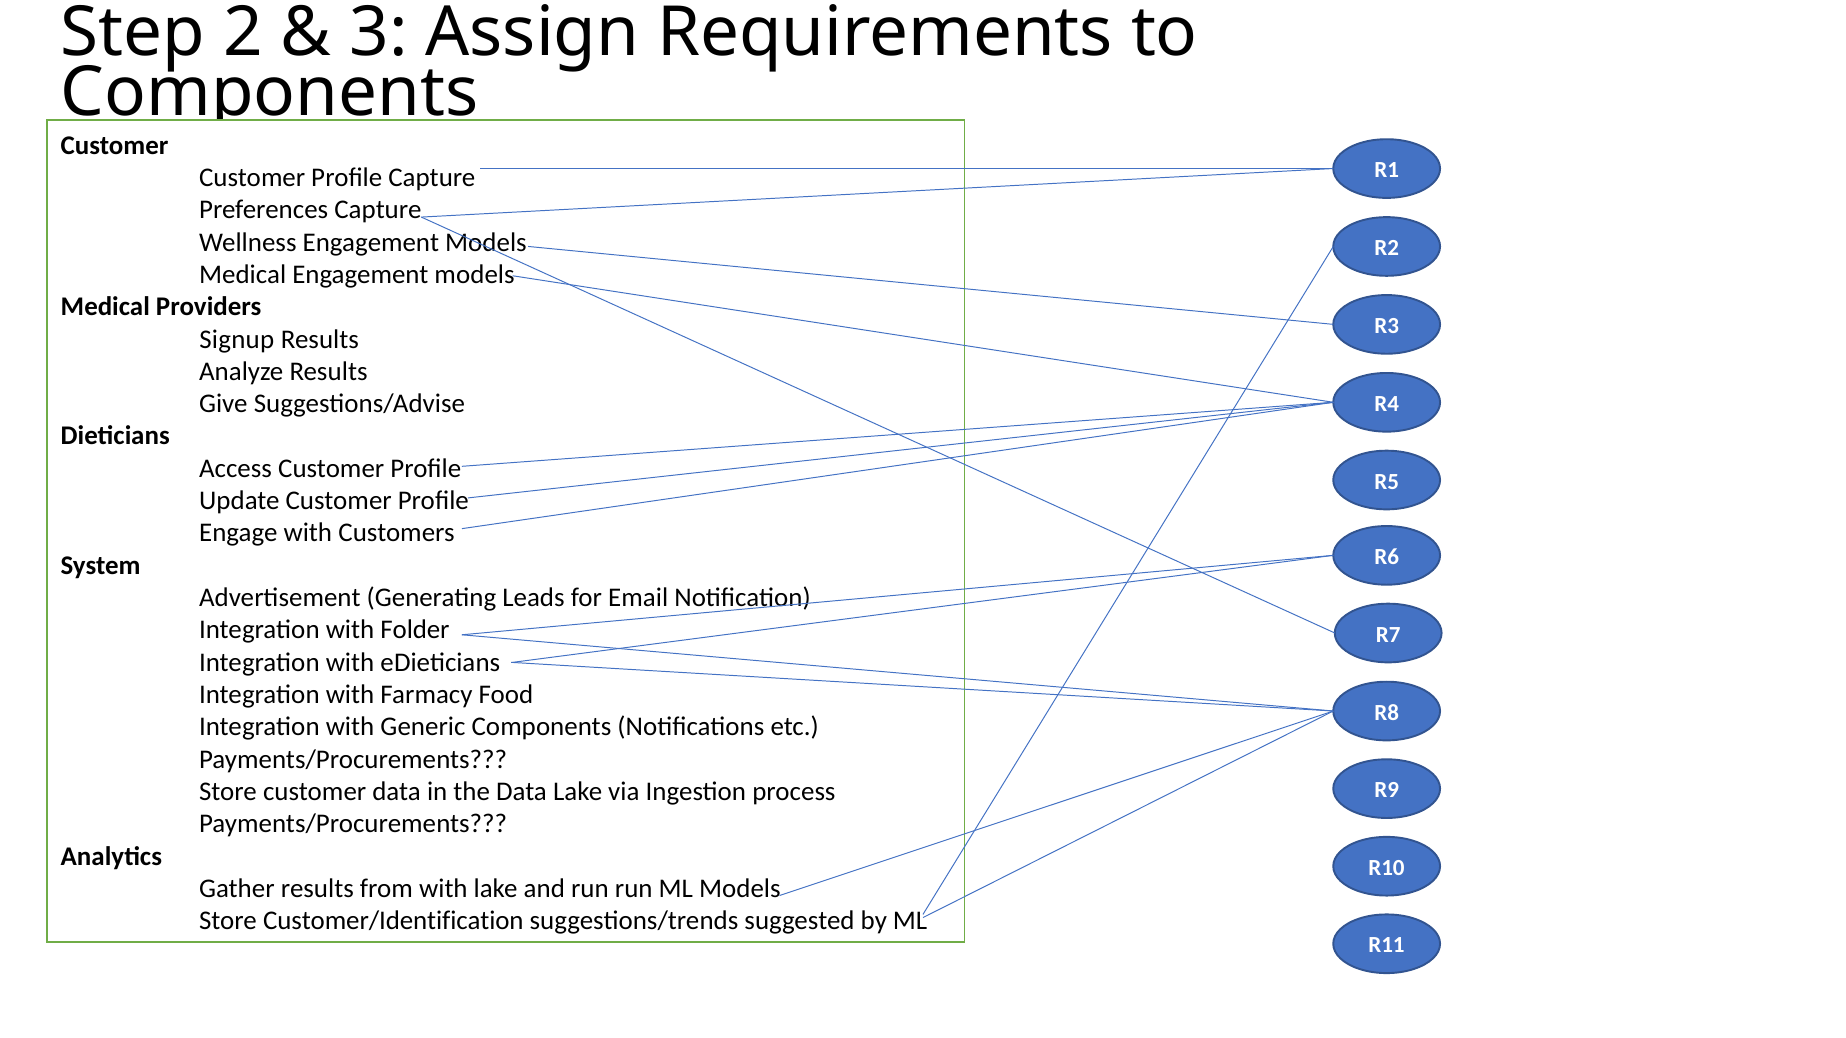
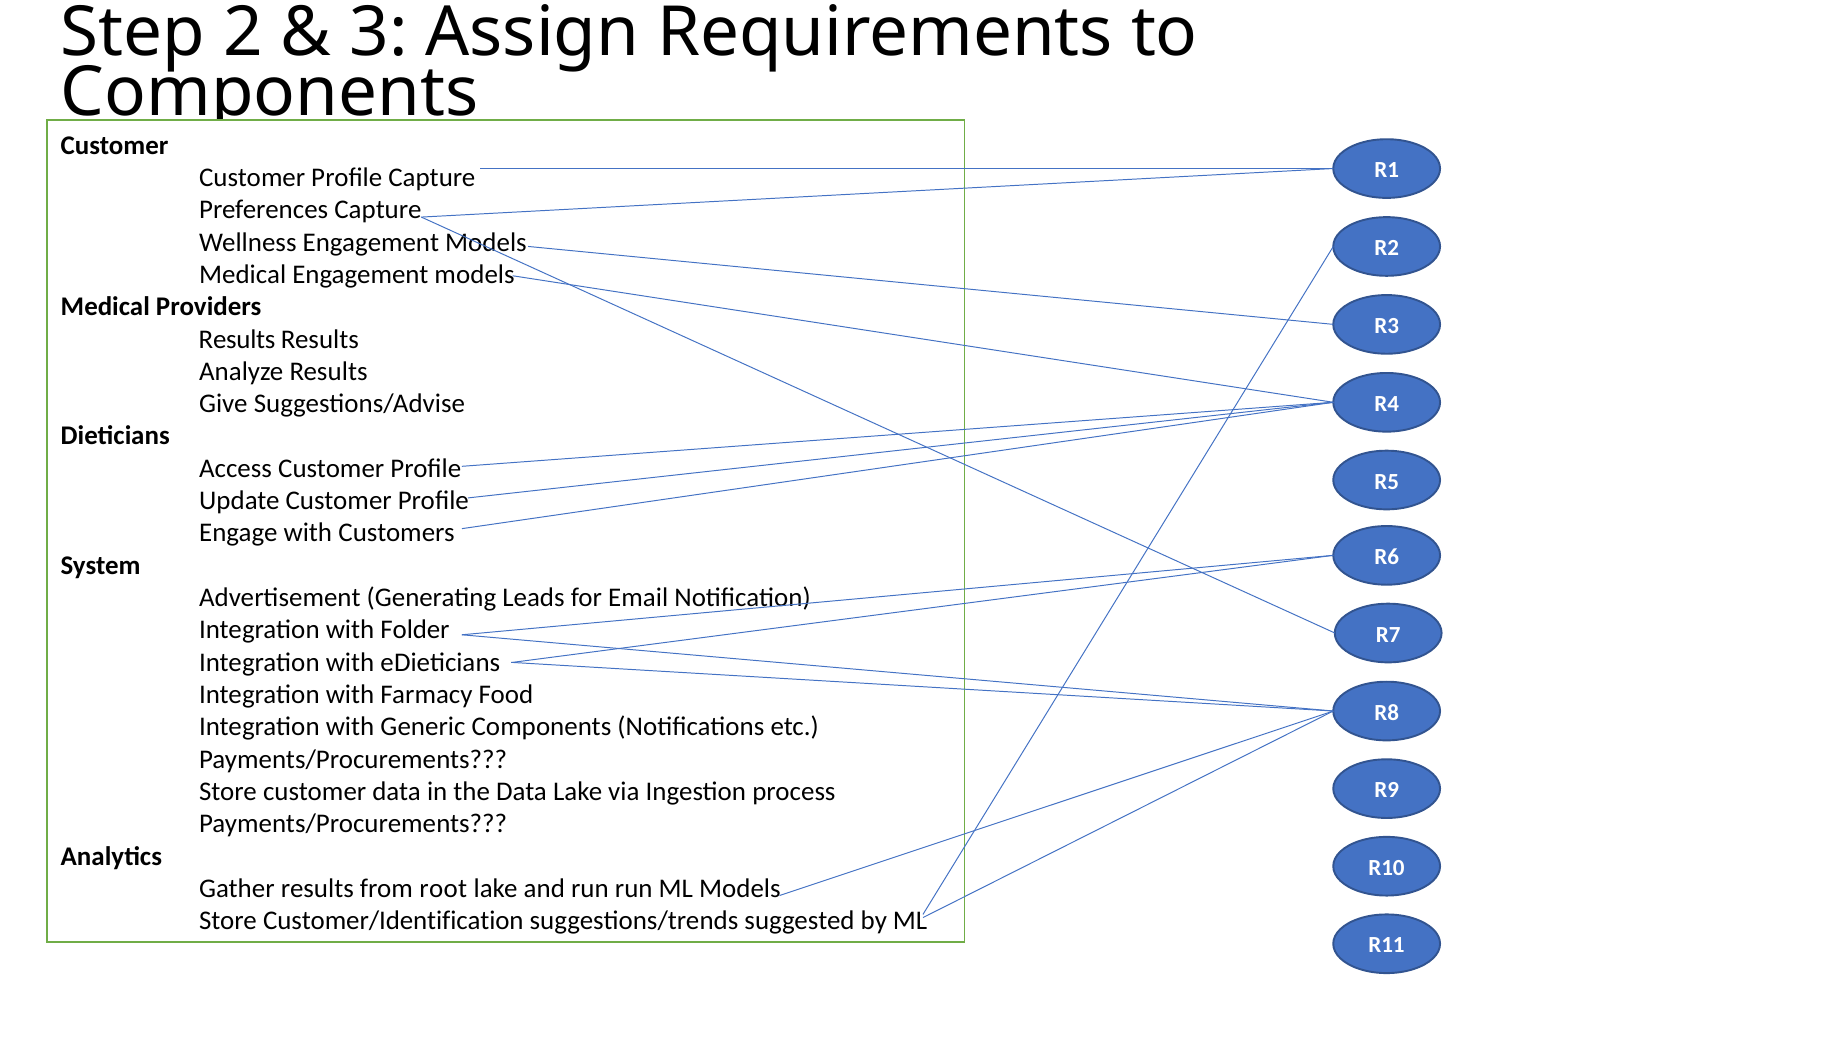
Signup: Signup -> Results (237, 339)
from with: with -> root (443, 889)
